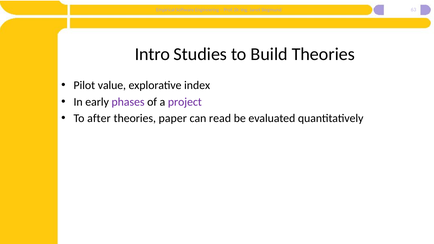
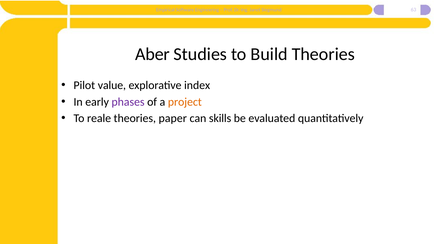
Intro: Intro -> Aber (152, 54)
project colour: purple -> orange (185, 102)
after: after -> reale (99, 118)
read: read -> skills (220, 118)
